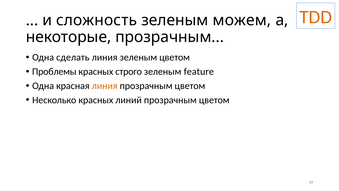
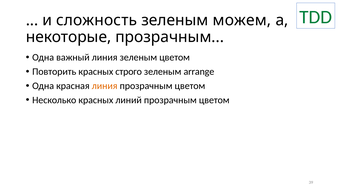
TDD colour: orange -> green (316, 17)
сделать: сделать -> важный (73, 57)
Проблемы: Проблемы -> Повторить (54, 72)
feature: feature -> arrange (199, 72)
